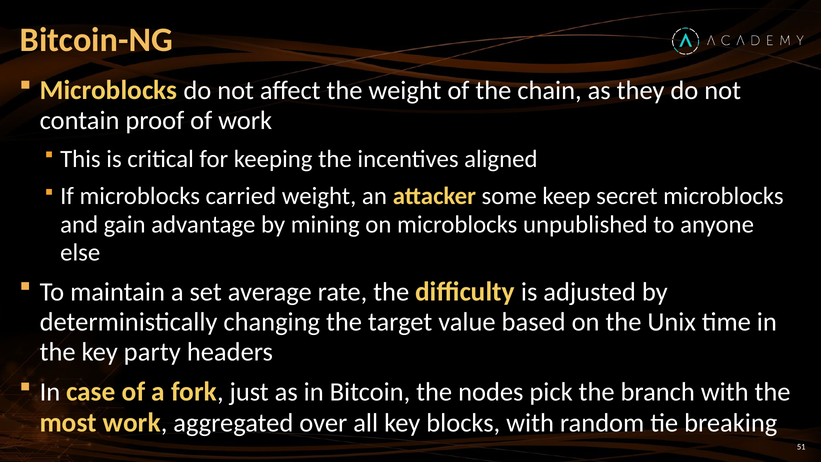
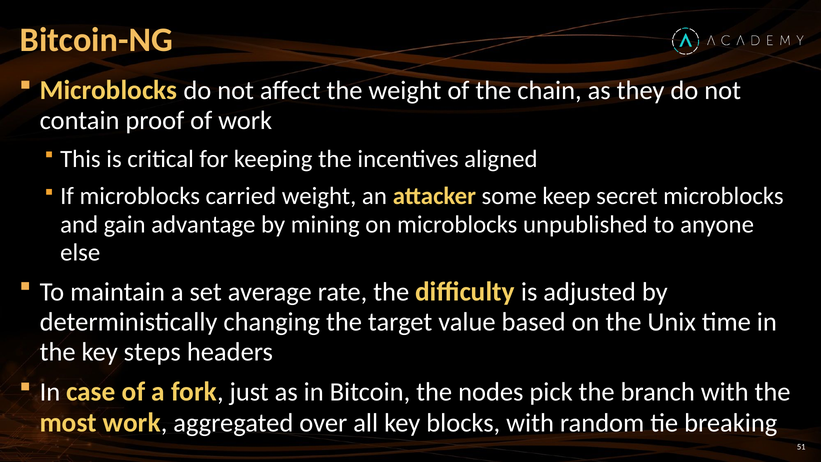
party: party -> steps (152, 352)
